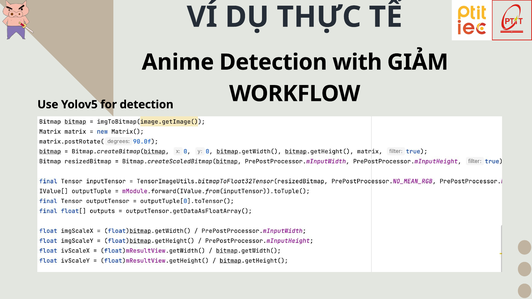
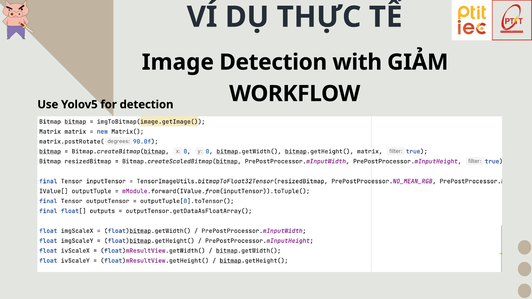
Anime: Anime -> Image (178, 62)
